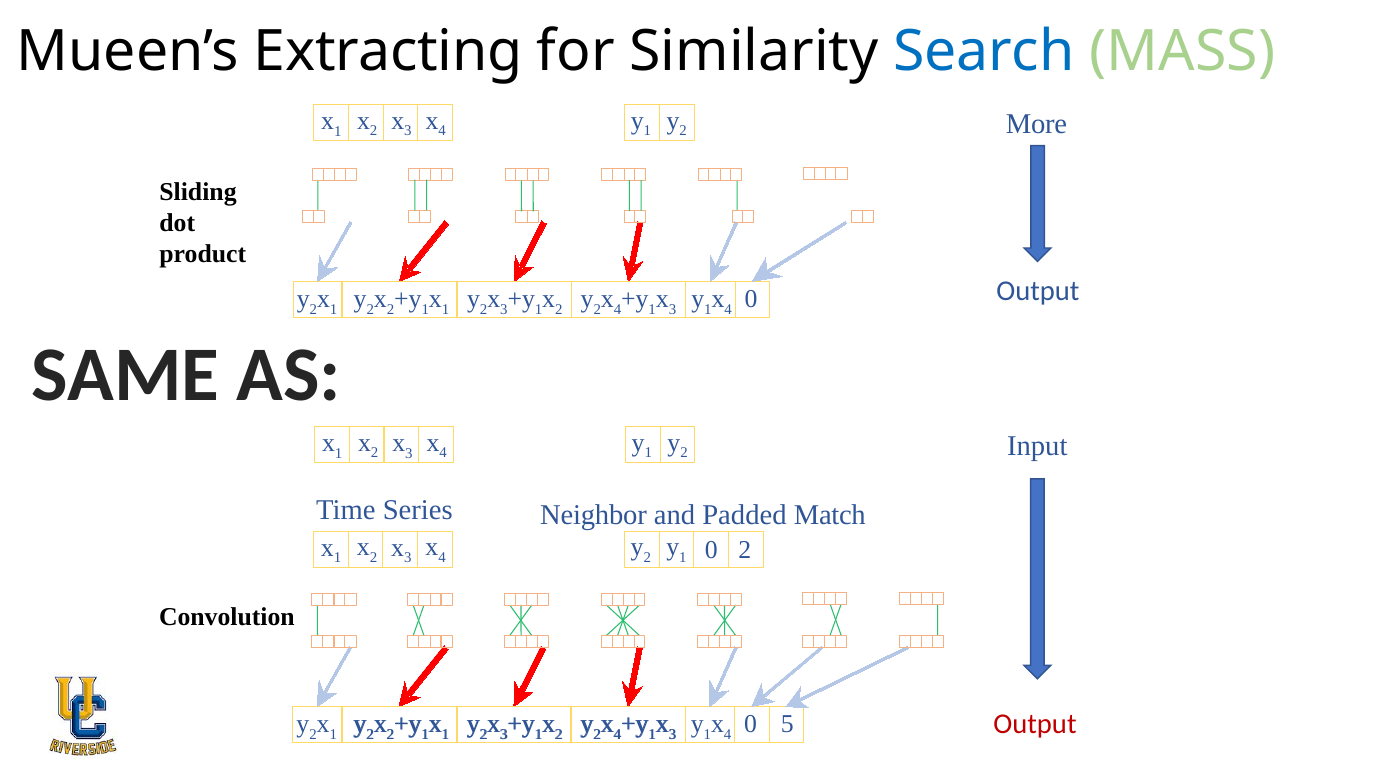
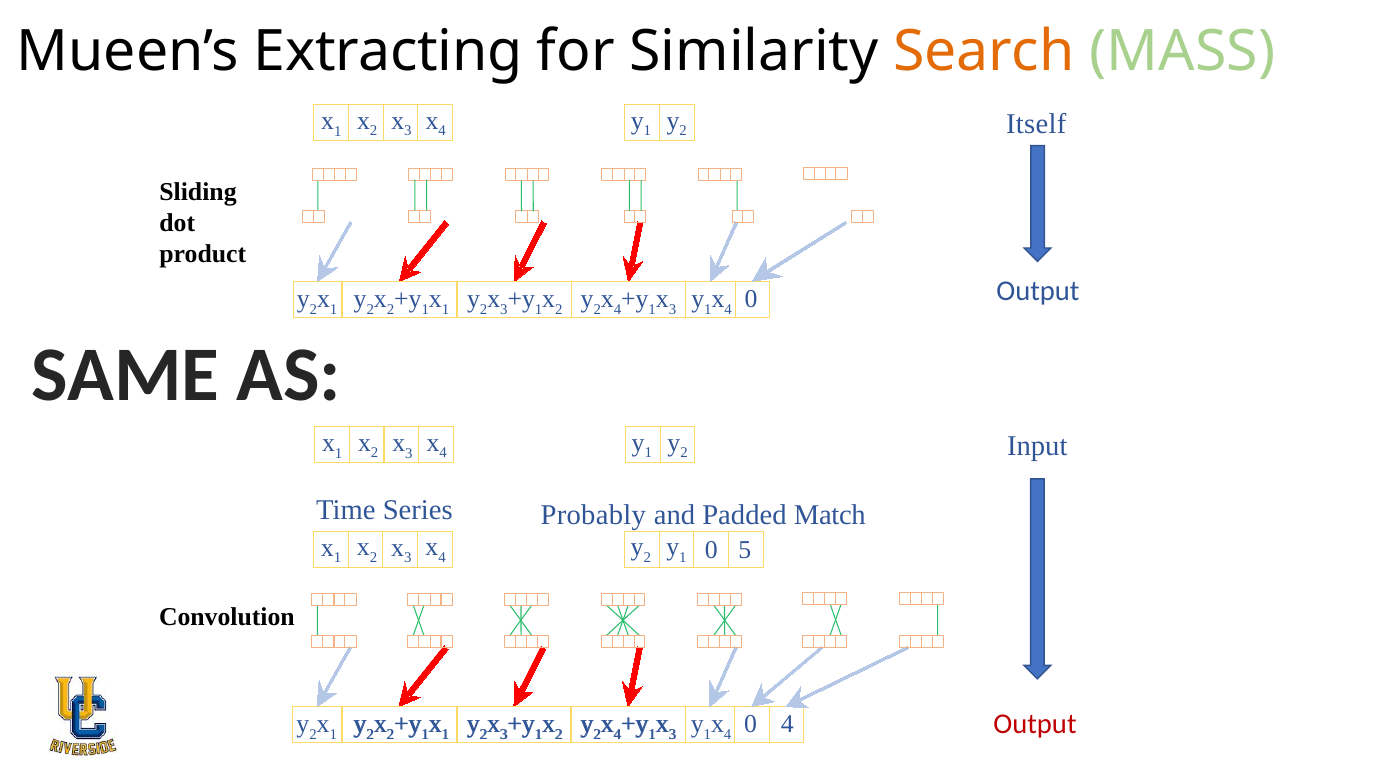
Search colour: blue -> orange (984, 52)
More: More -> Itself (1036, 124)
Neighbor: Neighbor -> Probably (593, 516)
0 2: 2 -> 5 (745, 550)
0 5: 5 -> 4 (787, 725)
